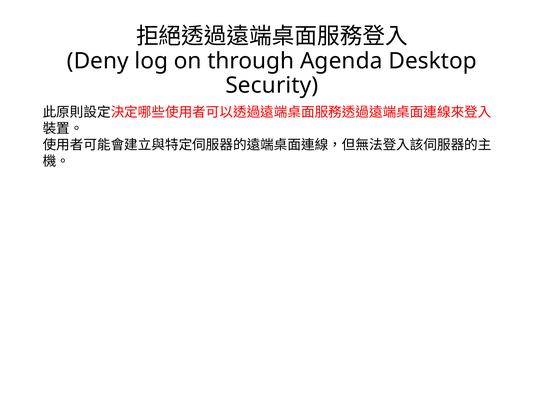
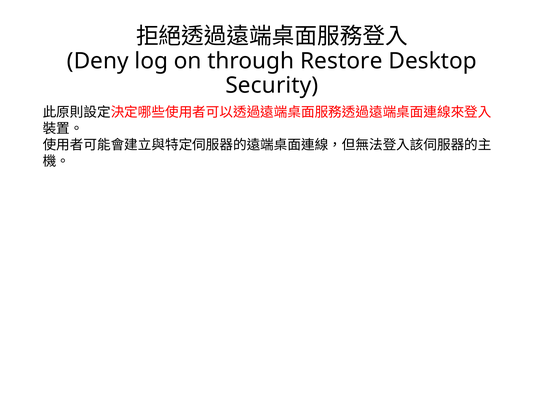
Agenda: Agenda -> Restore (341, 61)
